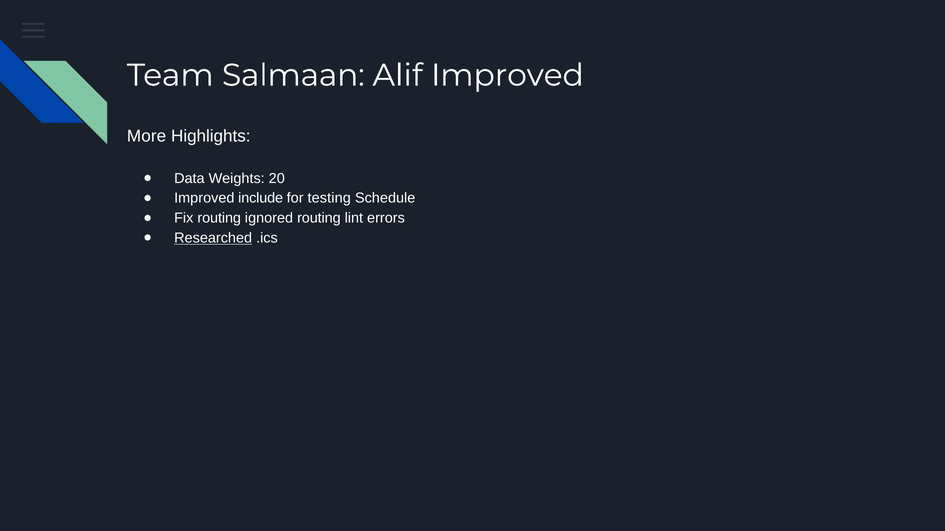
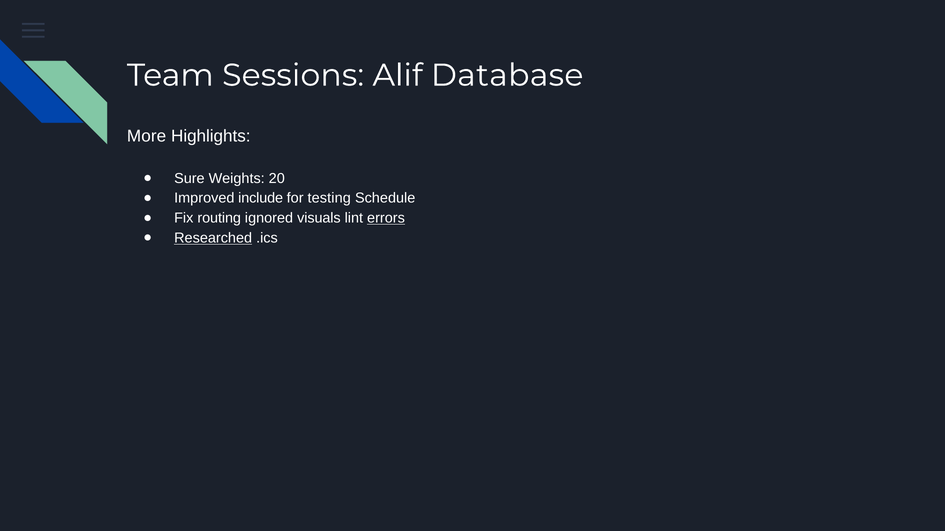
Salmaan: Salmaan -> Sessions (293, 75)
Alif Improved: Improved -> Database (507, 75)
Data: Data -> Sure (189, 179)
ignored routing: routing -> visuals (319, 218)
errors underline: none -> present (386, 218)
